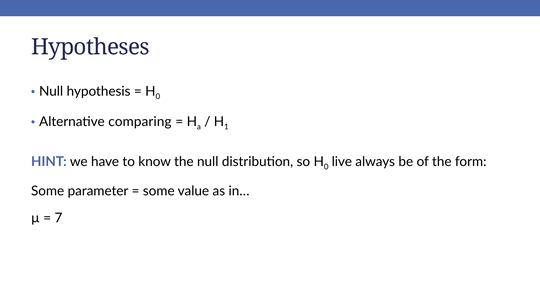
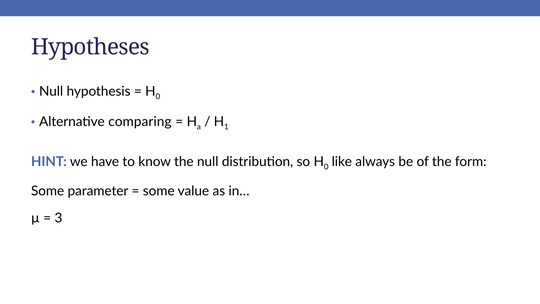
live: live -> like (342, 162)
7: 7 -> 3 (58, 218)
